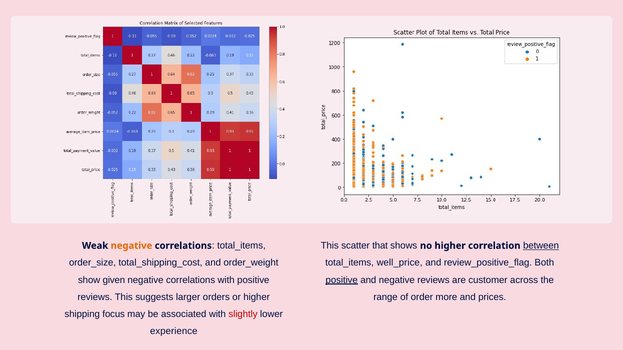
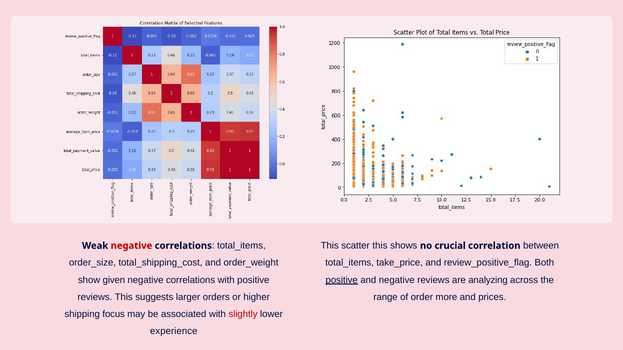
scatter that: that -> this (380, 246)
no higher: higher -> crucial (450, 246)
between underline: present -> none (541, 246)
negative colour: orange -> red (131, 246)
well_price: well_price -> take_price (400, 263)
customer: customer -> analyzing (488, 280)
